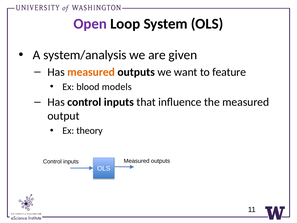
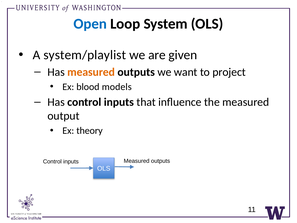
Open colour: purple -> blue (90, 24)
system/analysis: system/analysis -> system/playlist (85, 55)
feature: feature -> project (229, 72)
